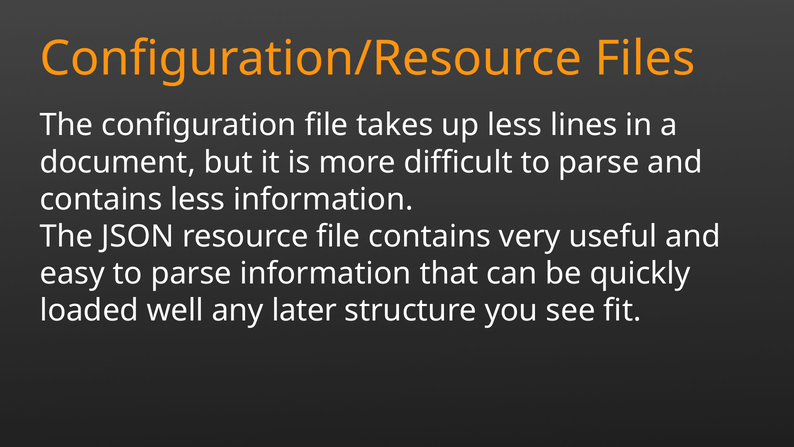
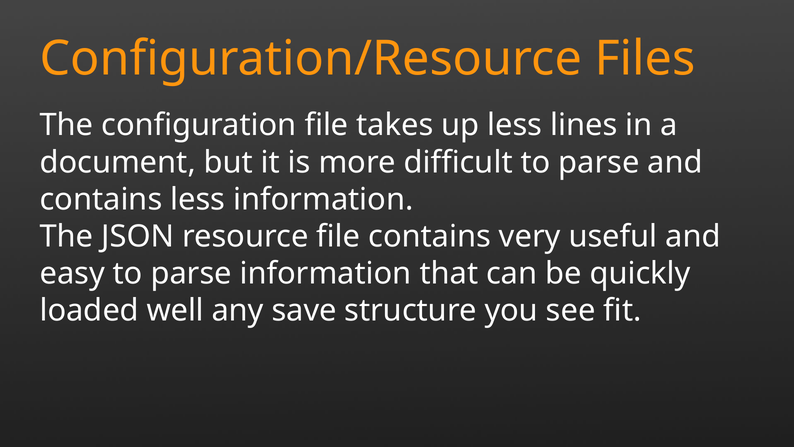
later: later -> save (304, 311)
